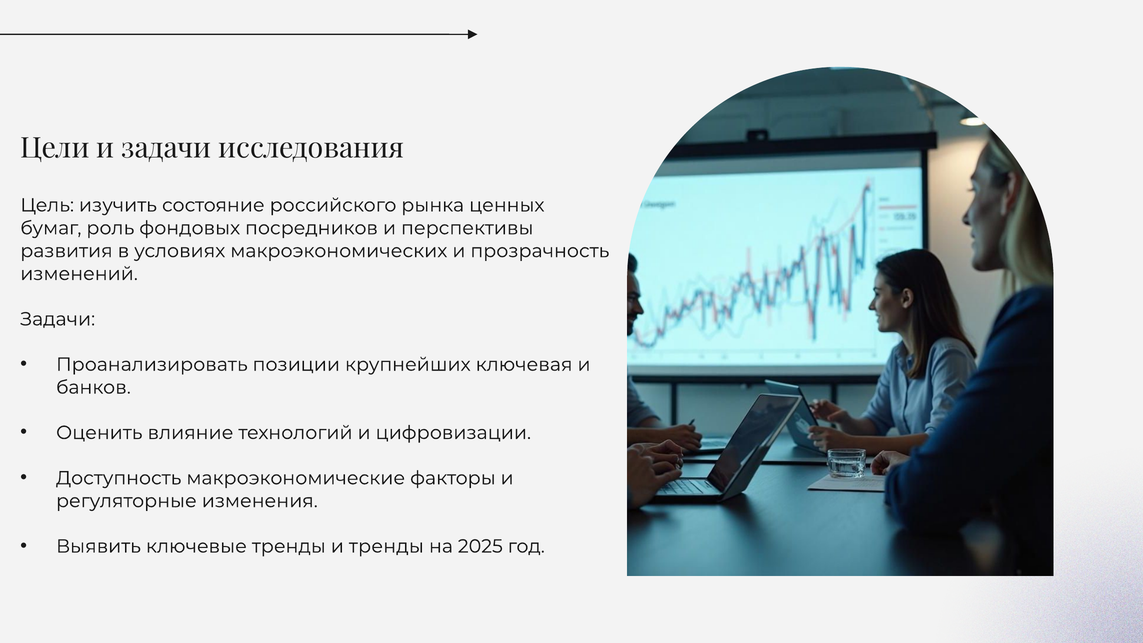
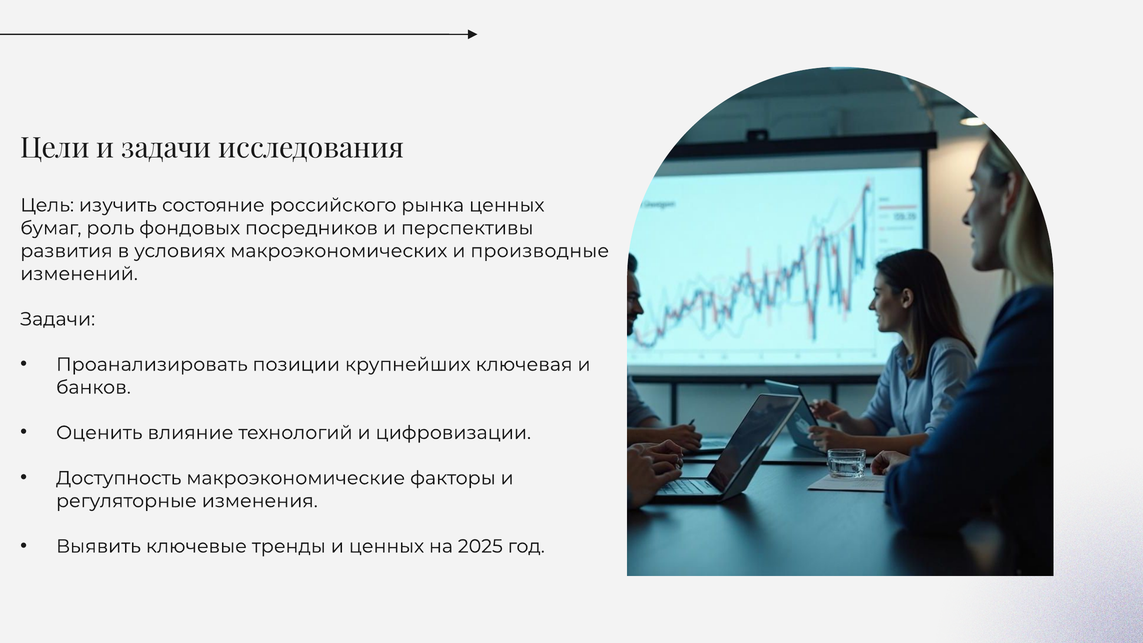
прозрачность: прозрачность -> производные (540, 251)
и тренды: тренды -> ценных (386, 546)
